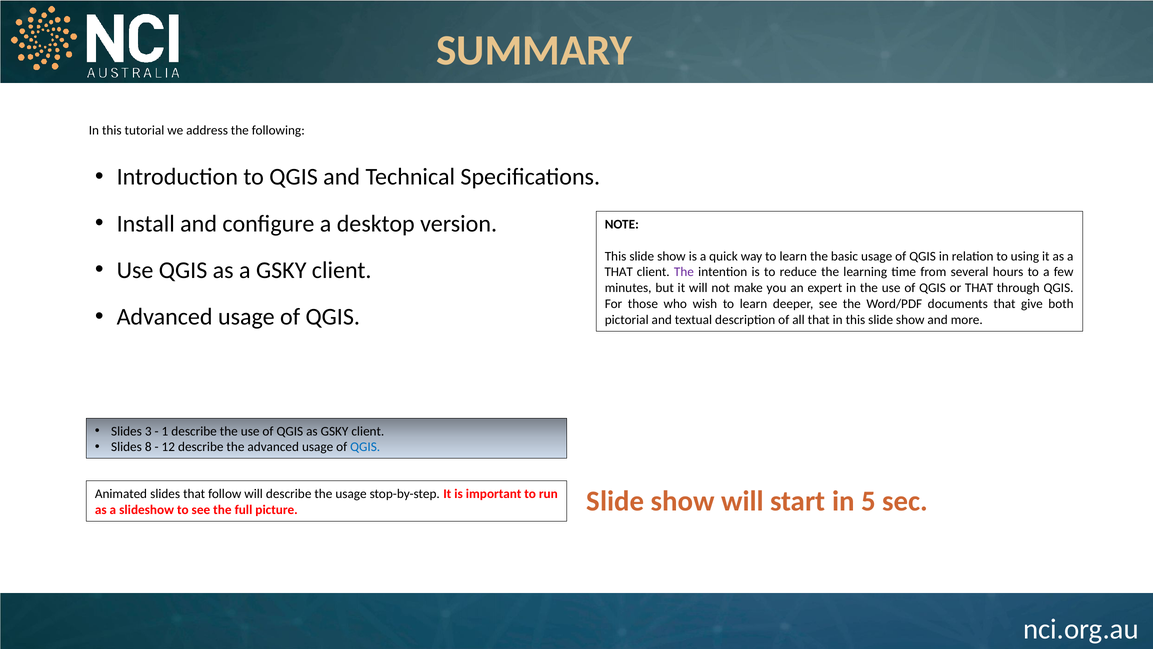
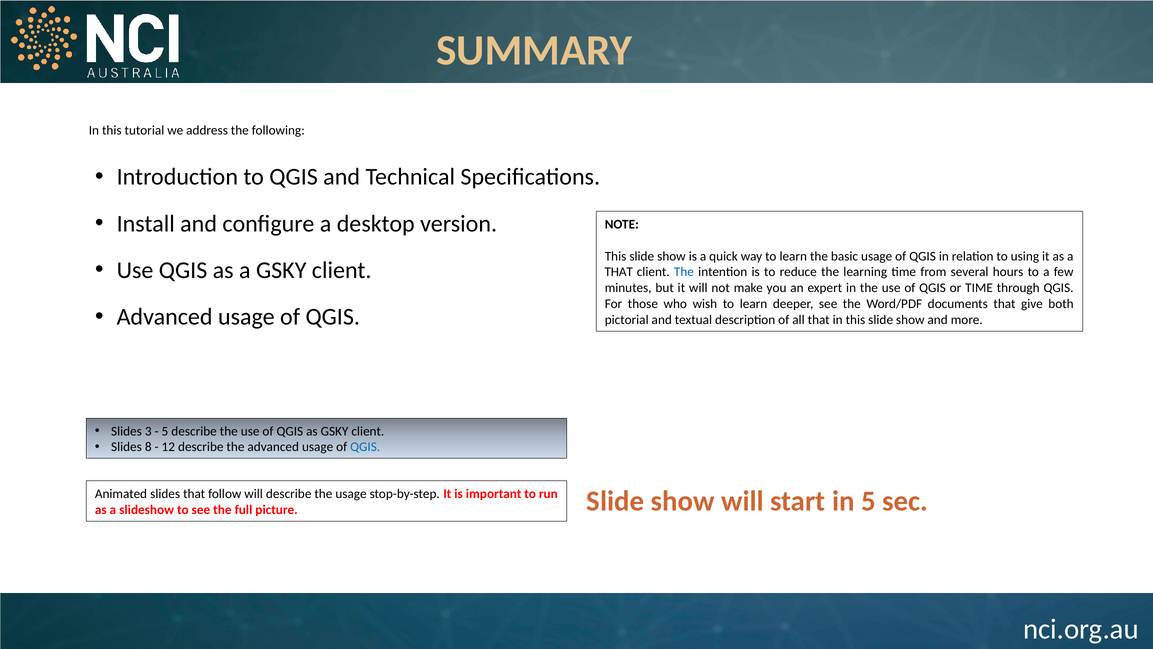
The colour: purple -> blue (684, 272)
or THAT: THAT -> TIME (979, 288)
1: 1 -> 5 (165, 431)
